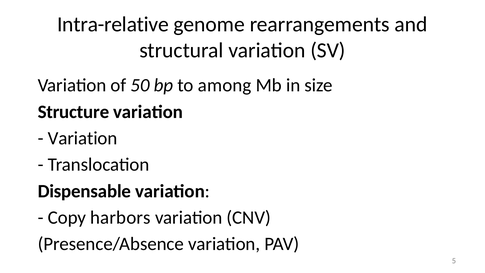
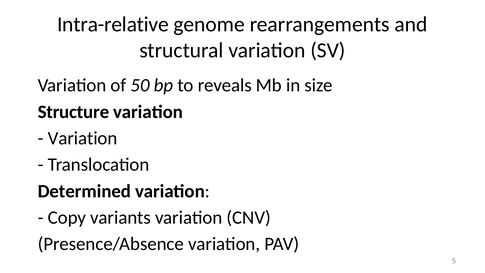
among: among -> reveals (225, 85)
Dispensable: Dispensable -> Determined (84, 191)
harbors: harbors -> variants (121, 217)
